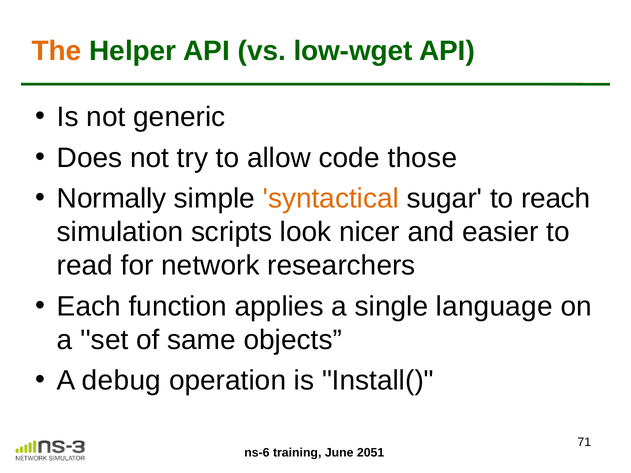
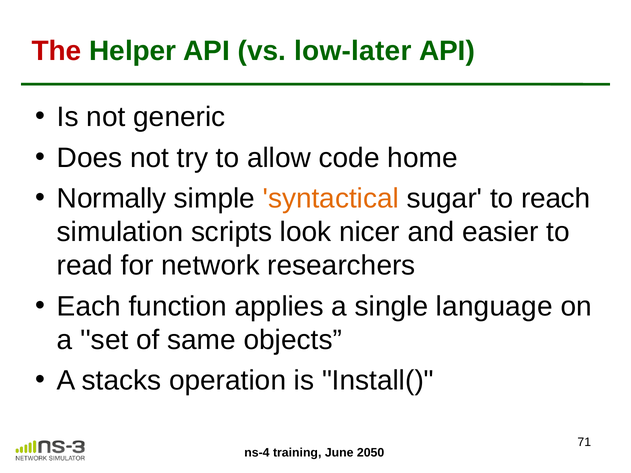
The colour: orange -> red (56, 51)
low-wget: low-wget -> low-later (353, 51)
those: those -> home (423, 158)
debug: debug -> stacks (122, 381)
ns-6: ns-6 -> ns-4 (257, 453)
2051: 2051 -> 2050 (371, 453)
